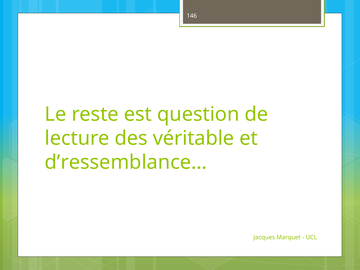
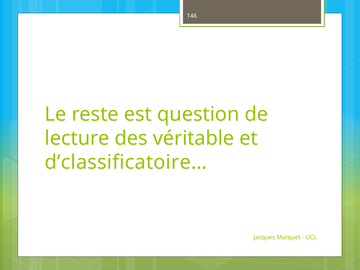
d’ressemblance…: d’ressemblance… -> d’classificatoire… (126, 162)
